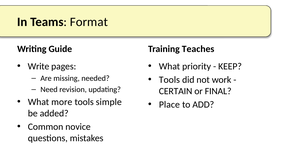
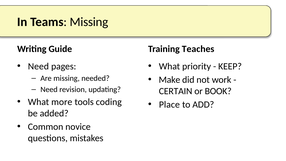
Teams Format: Format -> Missing (89, 22)
Write: Write -> Need (38, 66)
Tools: Tools -> Make (169, 80)
FINAL: FINAL -> BOOK (218, 91)
simple: simple -> coding (109, 102)
